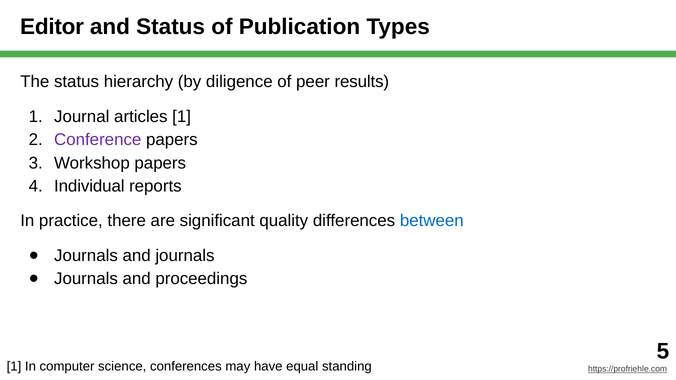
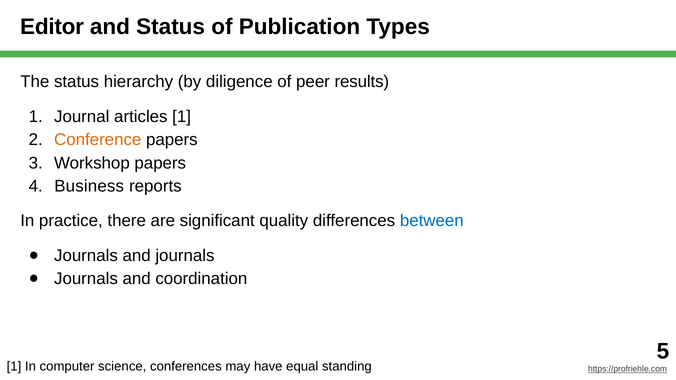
Conference colour: purple -> orange (98, 140)
Individual: Individual -> Business (89, 186)
proceedings: proceedings -> coordination (201, 279)
